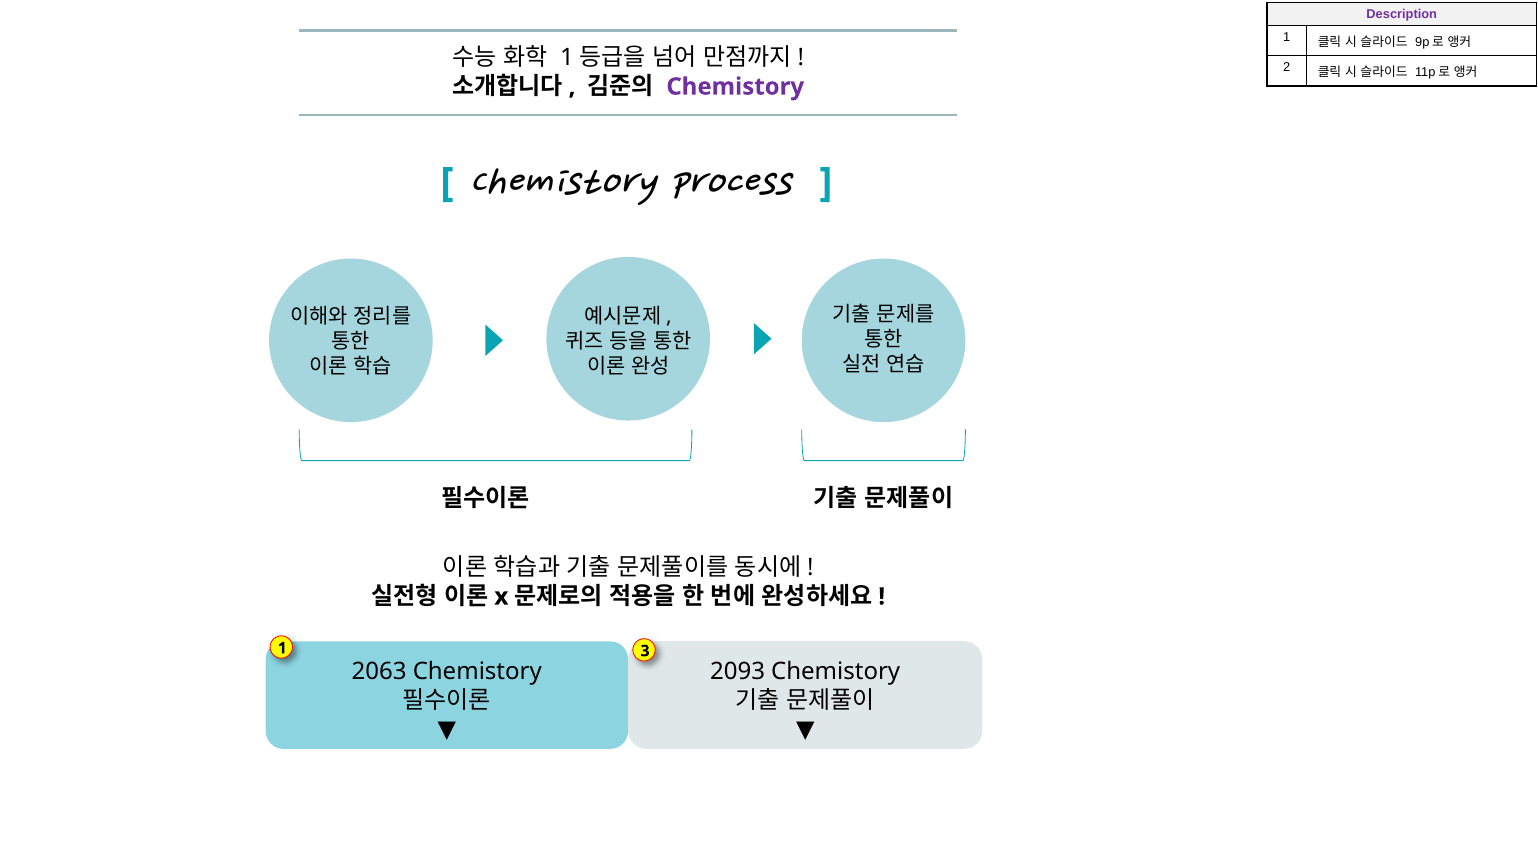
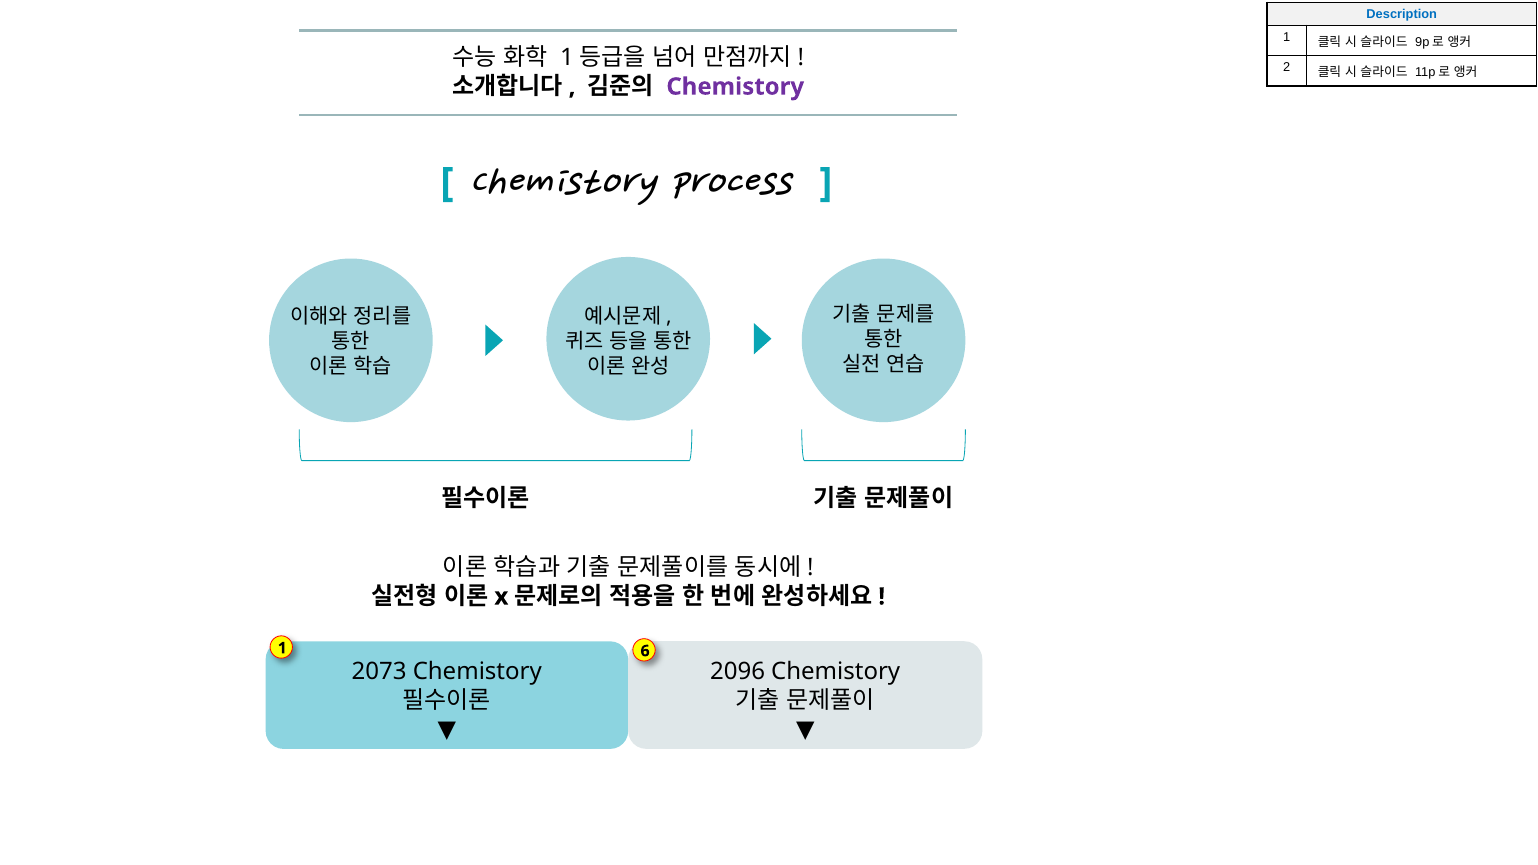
Description colour: purple -> blue (1402, 14)
3: 3 -> 6 (645, 651)
2063: 2063 -> 2073 (379, 672)
2093: 2093 -> 2096 (738, 672)
